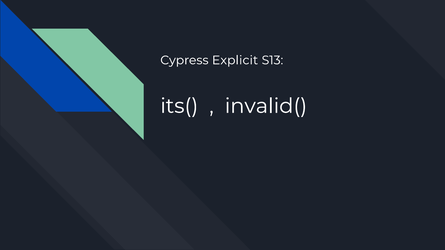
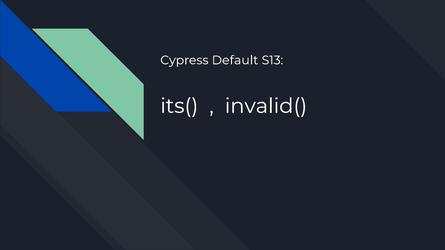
Explicit: Explicit -> Default (235, 60)
